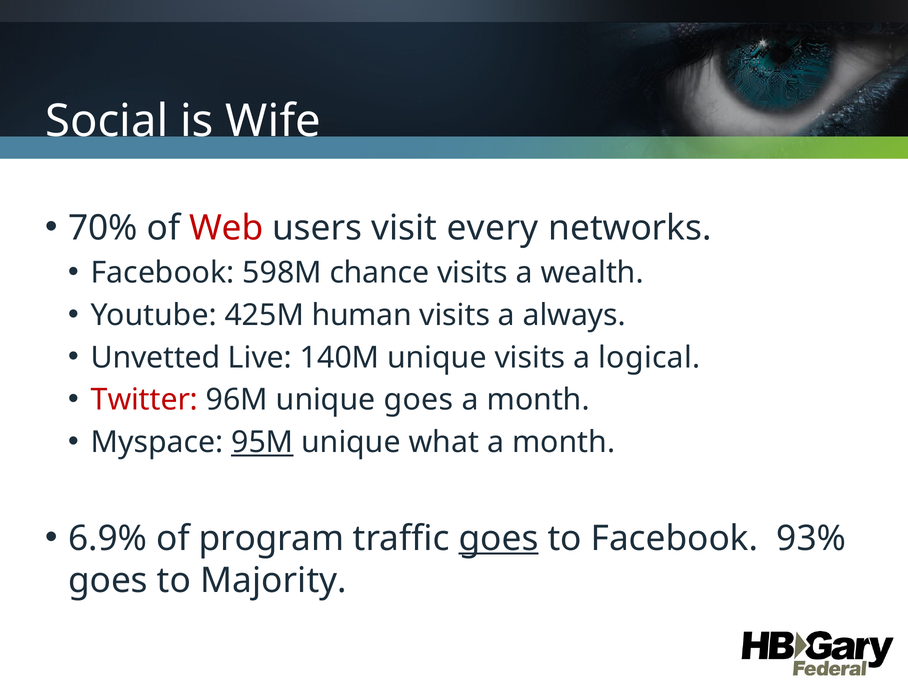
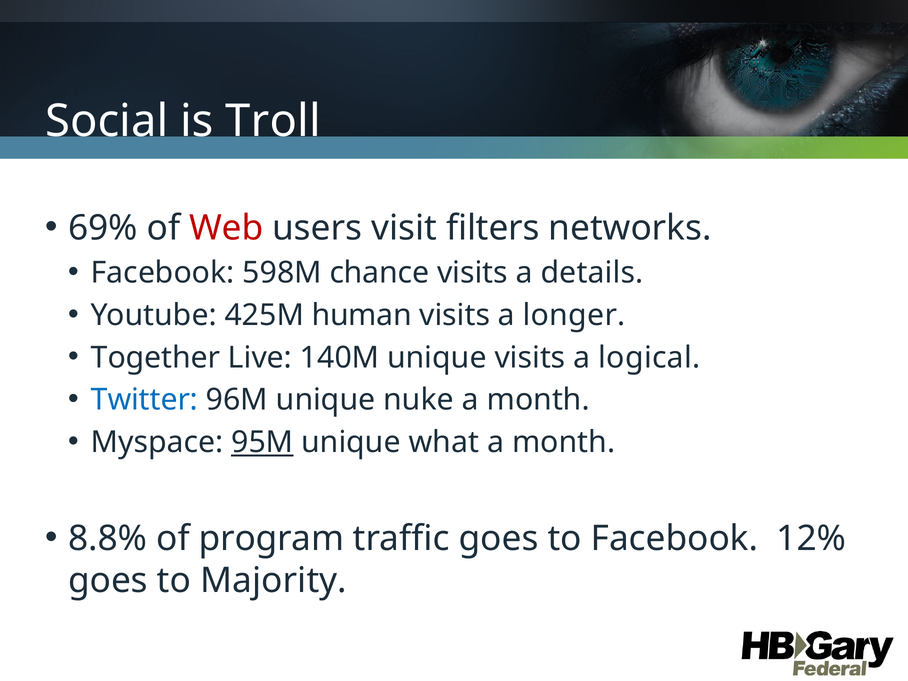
Wife: Wife -> Troll (273, 121)
70%: 70% -> 69% (103, 228)
every: every -> filters (493, 228)
wealth: wealth -> details (592, 273)
always: always -> longer (574, 315)
Unvetted: Unvetted -> Together (155, 358)
Twitter colour: red -> blue (144, 400)
unique goes: goes -> nuke (419, 400)
6.9%: 6.9% -> 8.8% (108, 538)
goes underline: present -> none (499, 538)
93%: 93% -> 12% (811, 538)
